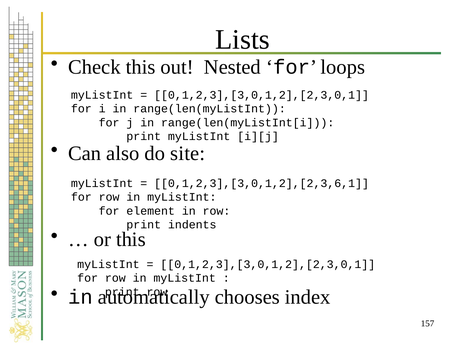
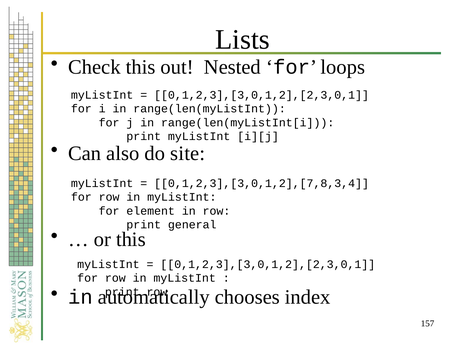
0,1,2,3],[3,0,1,2],[2,3,6,1: 0,1,2,3],[3,0,1,2],[2,3,6,1 -> 0,1,2,3],[3,0,1,2],[7,8,3,4 (262, 183)
indents: indents -> general (192, 225)
